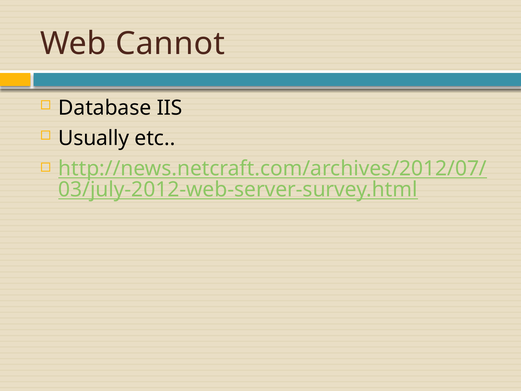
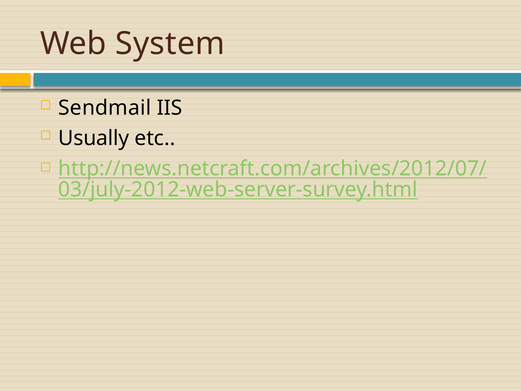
Cannot: Cannot -> System (170, 43)
Database: Database -> Sendmail (105, 108)
